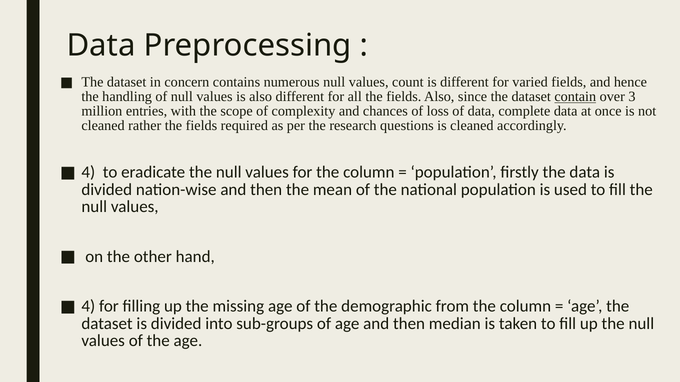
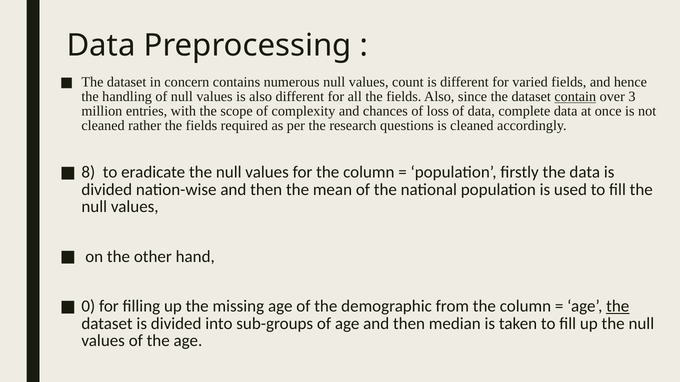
4: 4 -> 8 (88, 173)
4: 4 -> 0 (88, 307)
the underline: none -> present (618, 307)
